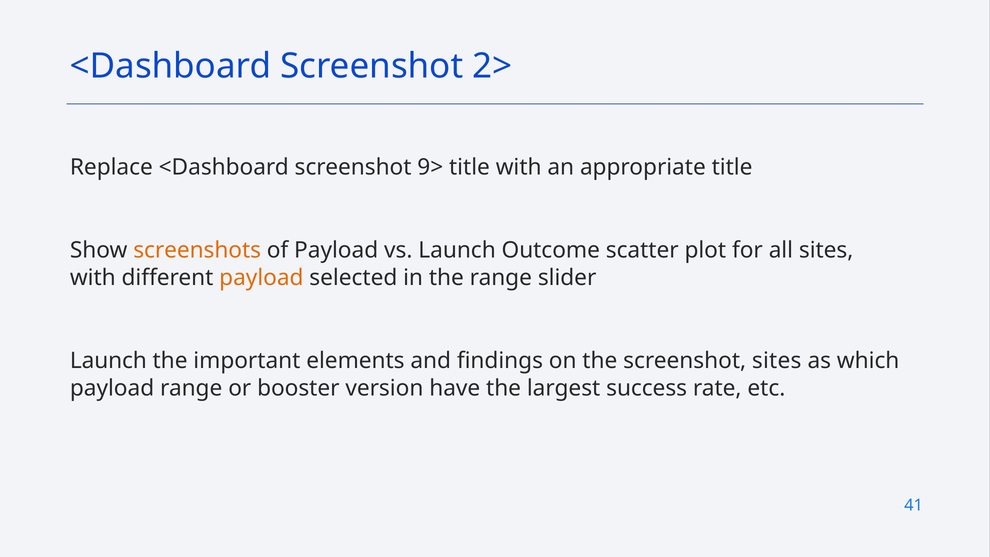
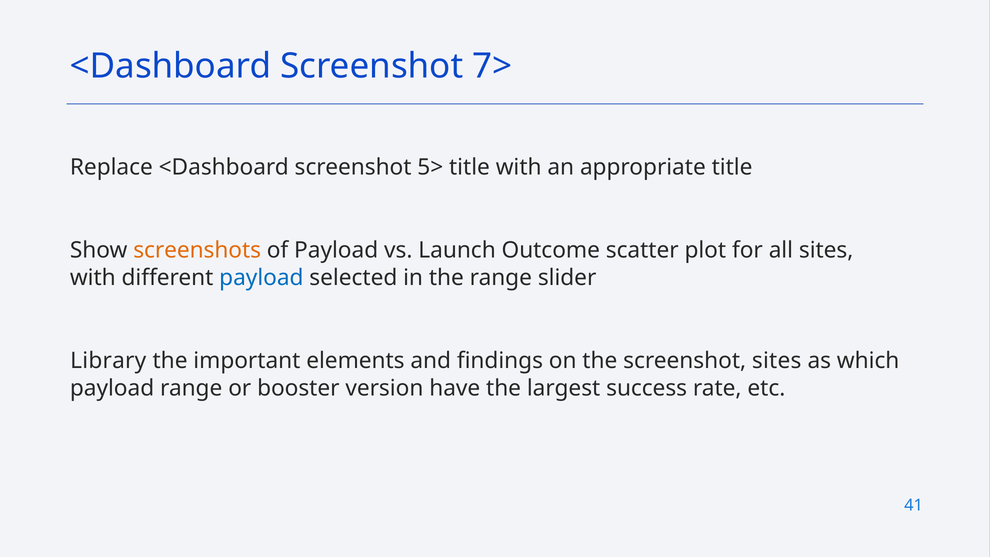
2>: 2> -> 7> (492, 66)
9>: 9> -> 5> (430, 167)
payload colour: orange -> blue (261, 278)
Launch: Launch -> Library (108, 361)
